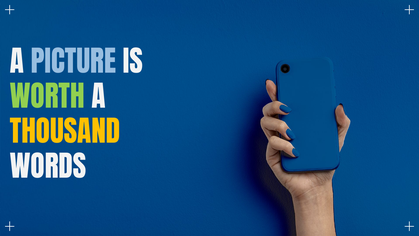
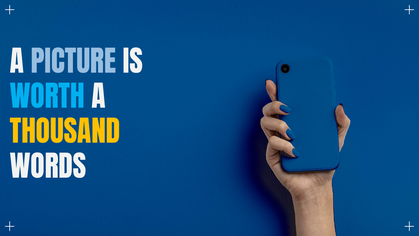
WORTH colour: light green -> light blue (47, 98)
